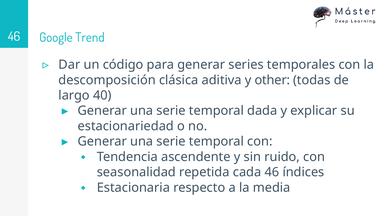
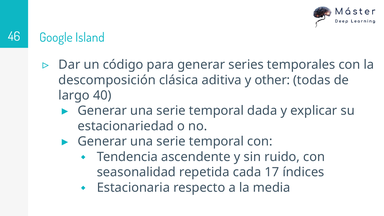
Trend: Trend -> Island (90, 37)
cada 46: 46 -> 17 (272, 172)
